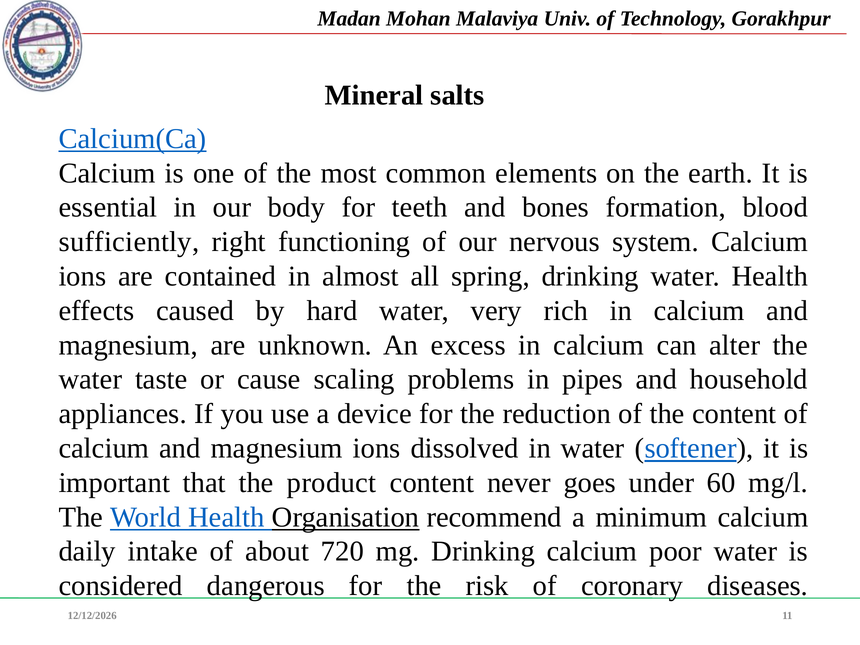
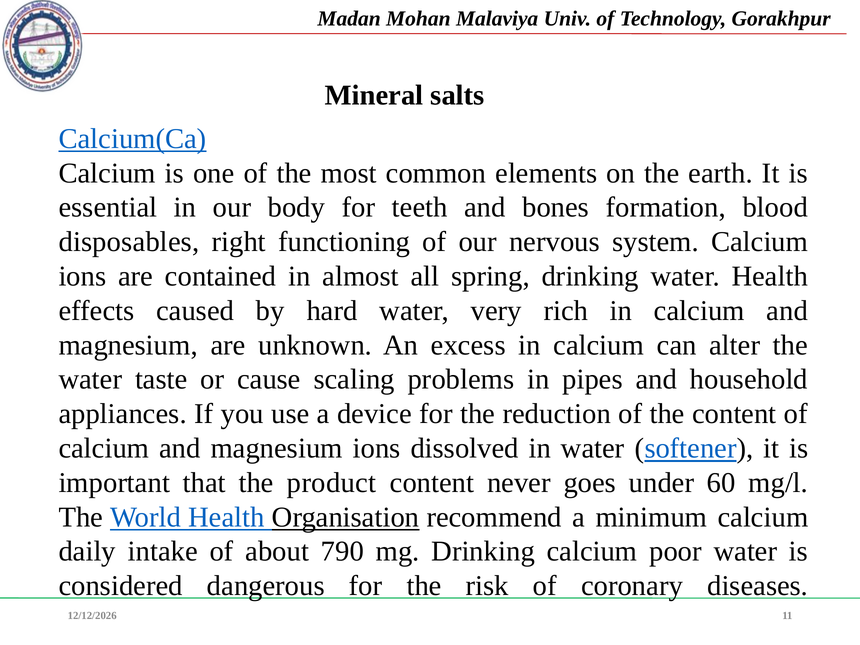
sufficiently: sufficiently -> disposables (129, 242)
720: 720 -> 790 (342, 552)
